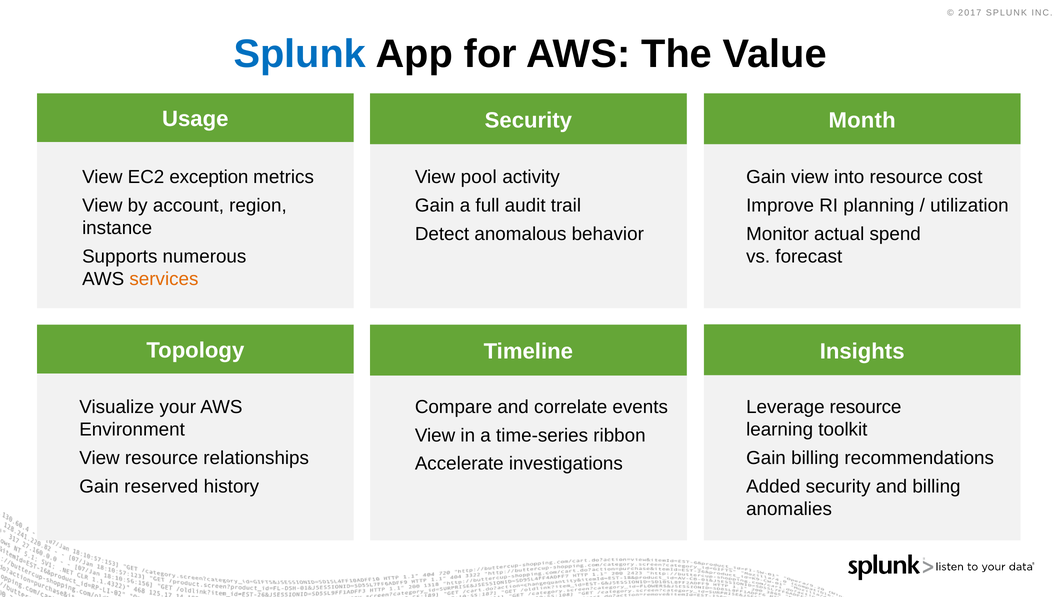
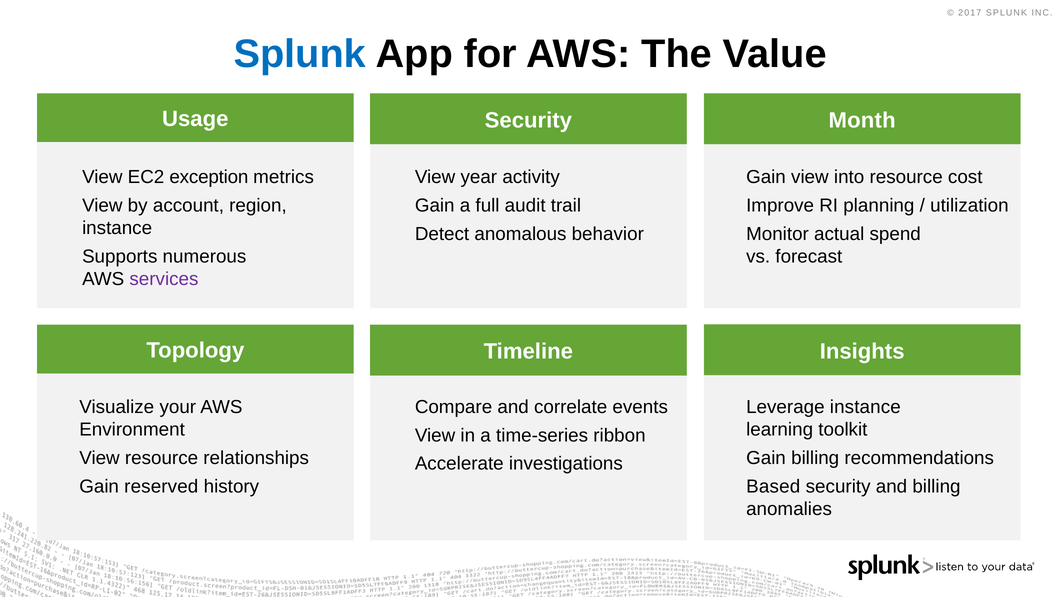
pool: pool -> year (479, 177)
services colour: orange -> purple (164, 279)
Leverage resource: resource -> instance (865, 407)
Added: Added -> Based (773, 486)
